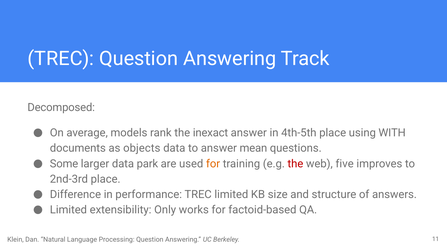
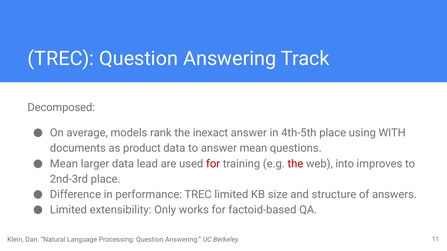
objects: objects -> product (142, 149)
Some: Some -> Mean (64, 164)
park: park -> lead (147, 164)
for colour: orange -> red (213, 164)
five: five -> into (345, 164)
